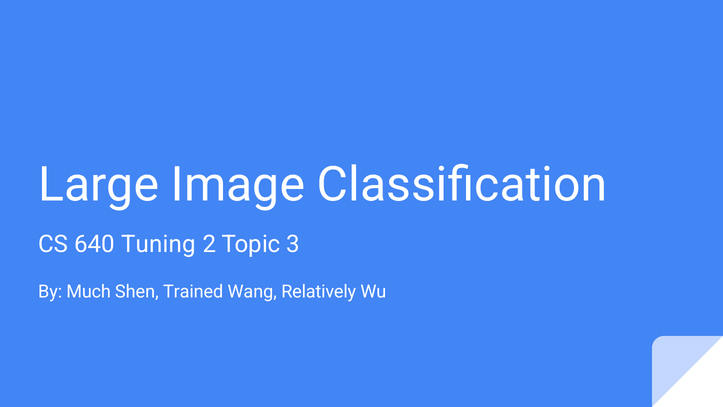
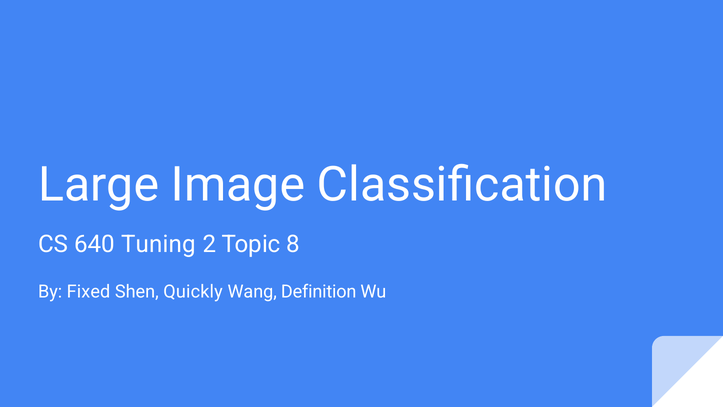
3: 3 -> 8 (293, 244)
Much: Much -> Fixed (88, 292)
Trained: Trained -> Quickly (193, 292)
Relatively: Relatively -> Definition (319, 292)
